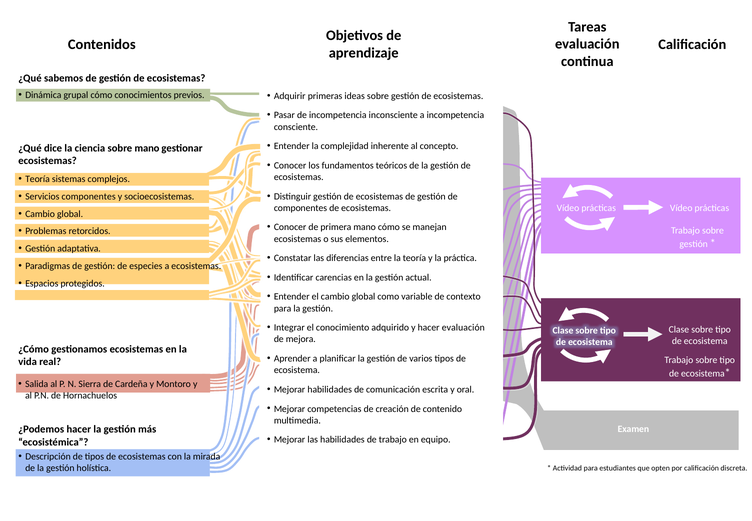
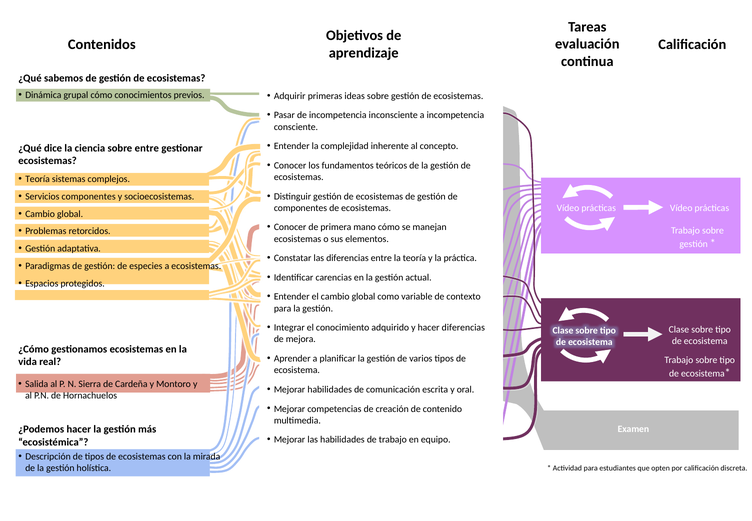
sobre mano: mano -> entre (147, 148)
hacer evaluación: evaluación -> diferencias (463, 327)
